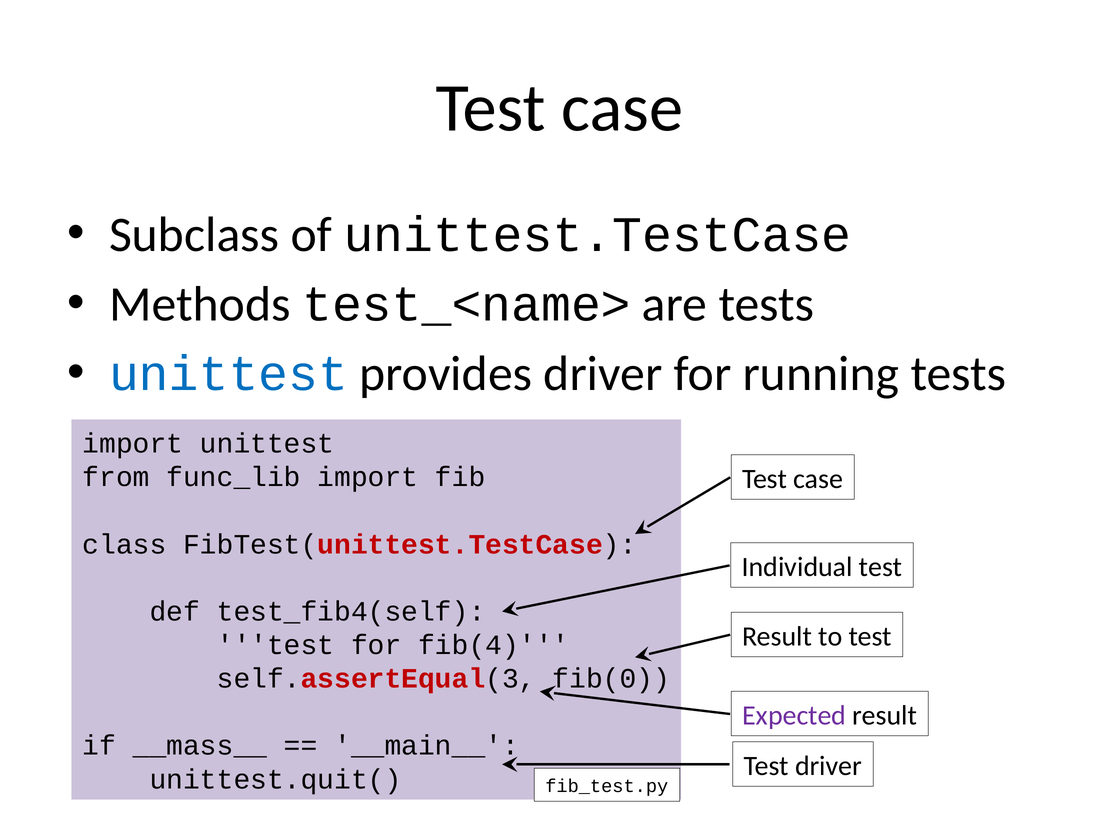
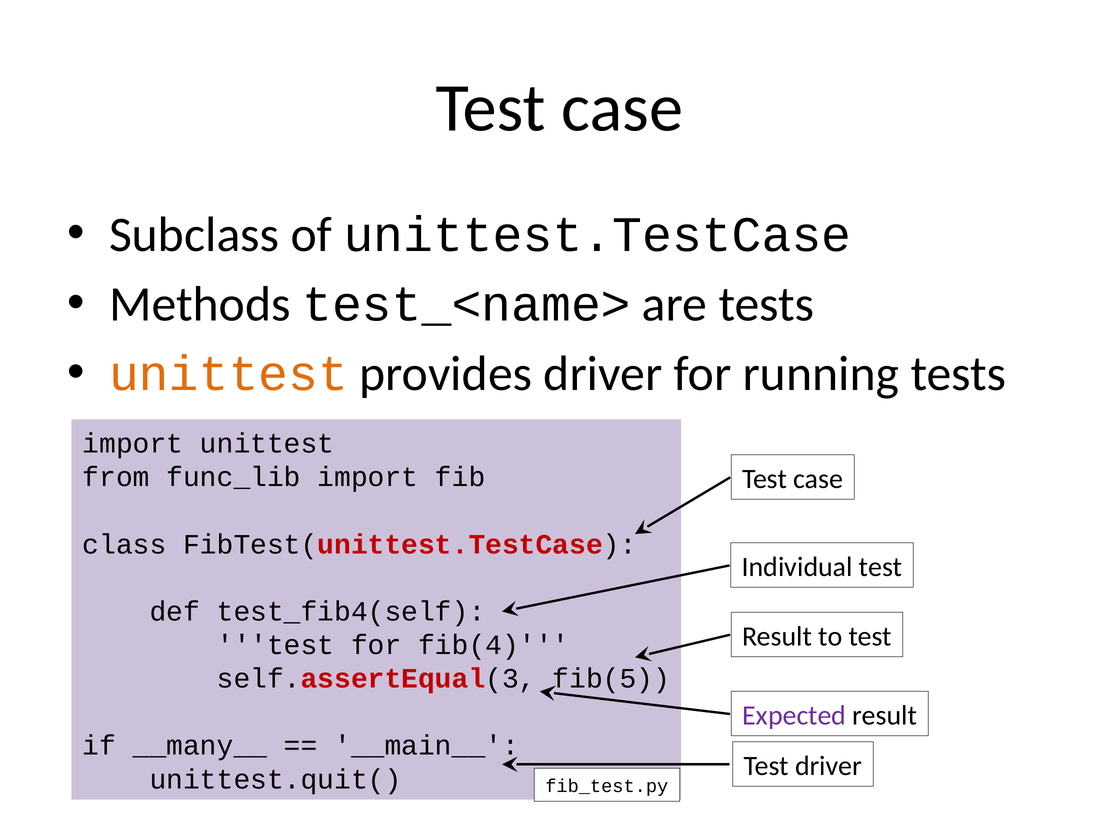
unittest colour: blue -> orange (229, 374)
fib(0: fib(0 -> fib(5 (611, 679)
__mass__: __mass__ -> __many__ (200, 746)
